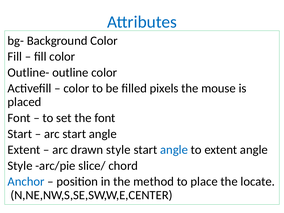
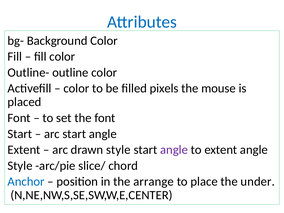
angle colour: blue -> purple (174, 150)
method: method -> arrange (154, 182)
locate: locate -> under (258, 182)
